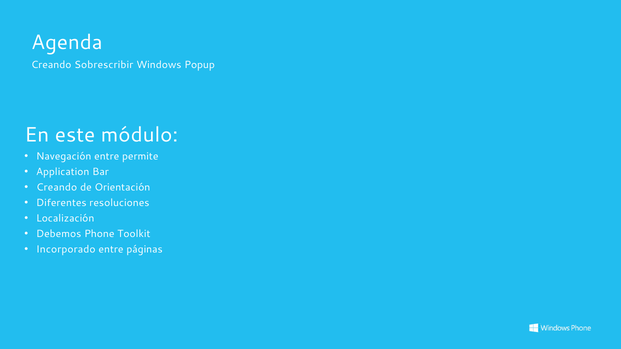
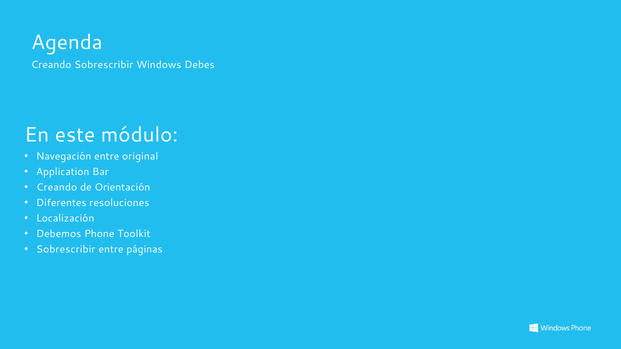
Popup: Popup -> Debes (200, 65)
permite: permite -> original (140, 156)
Incorporado: Incorporado -> Sobrescribir (66, 250)
